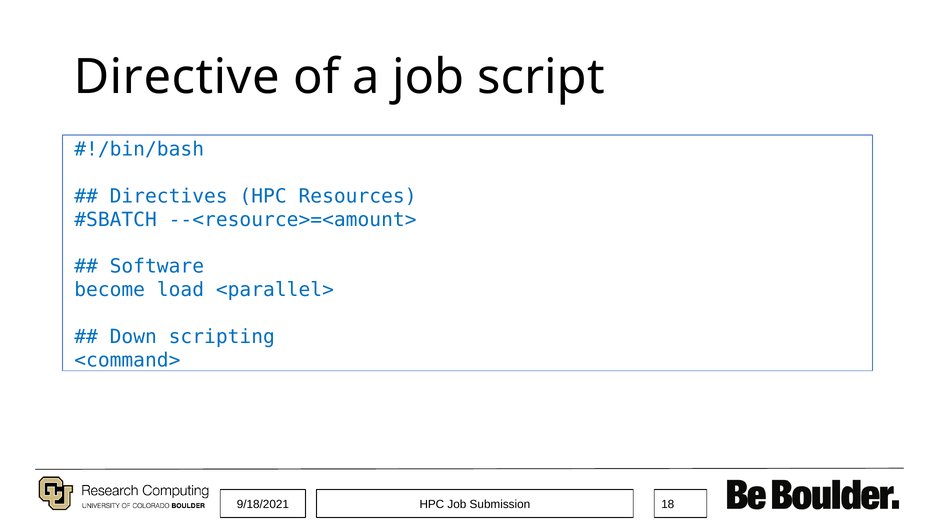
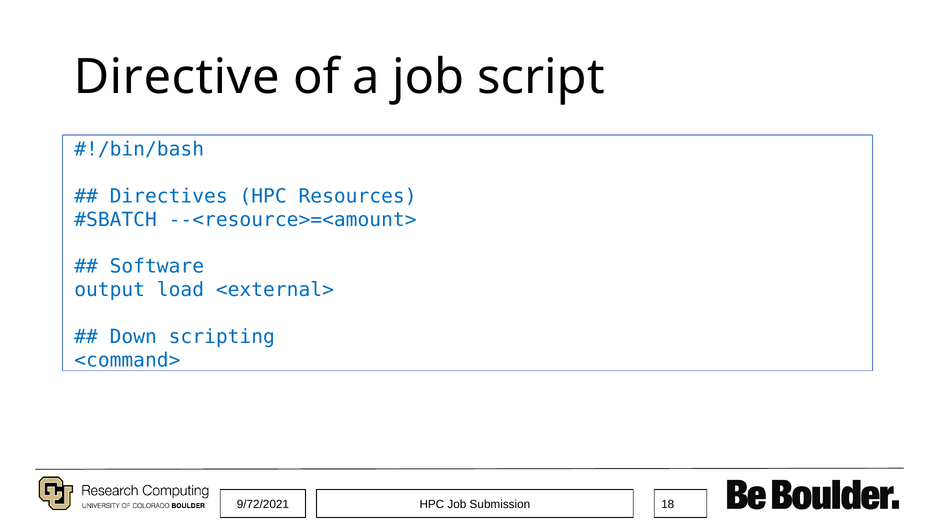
become: become -> output (110, 290)
<parallel>: <parallel> -> <external> (275, 290)
9/18/2021: 9/18/2021 -> 9/72/2021 (263, 504)
